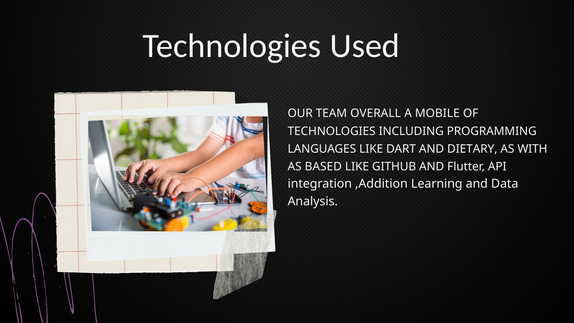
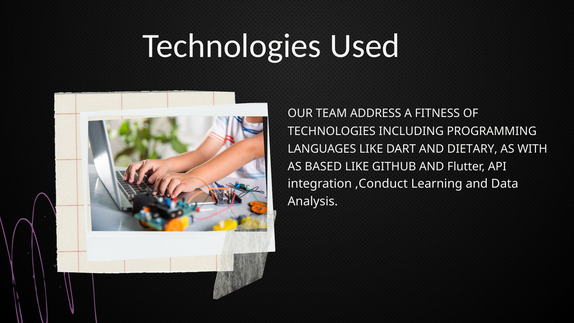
OVERALL: OVERALL -> ADDRESS (376, 113)
MOBILE: MOBILE -> FITNESS (437, 113)
,Addition: ,Addition -> ,Conduct (381, 184)
